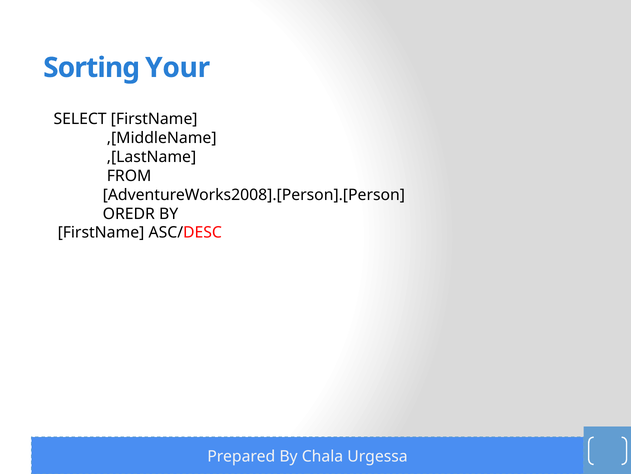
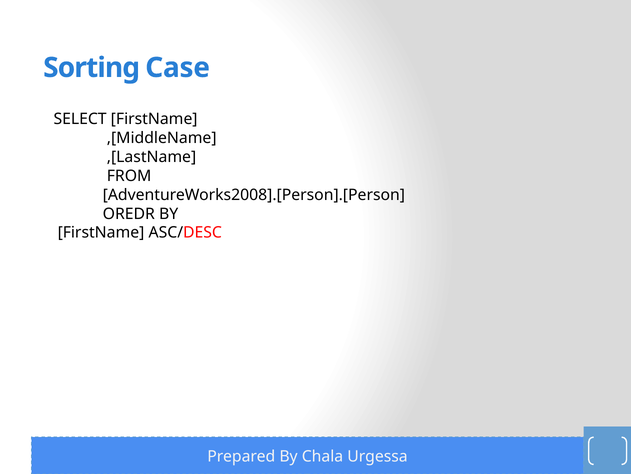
Your: Your -> Case (178, 68)
